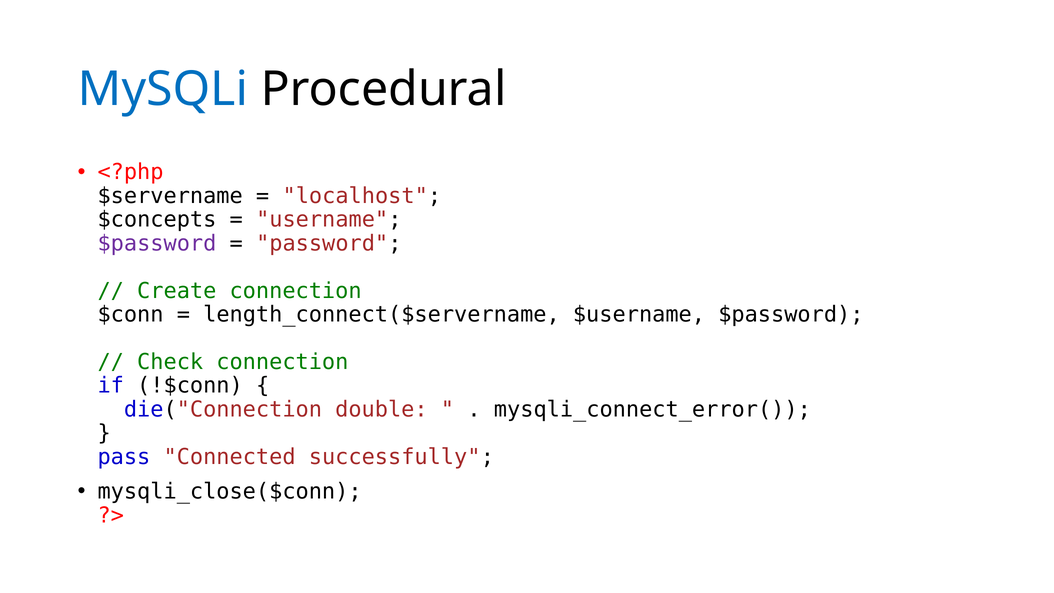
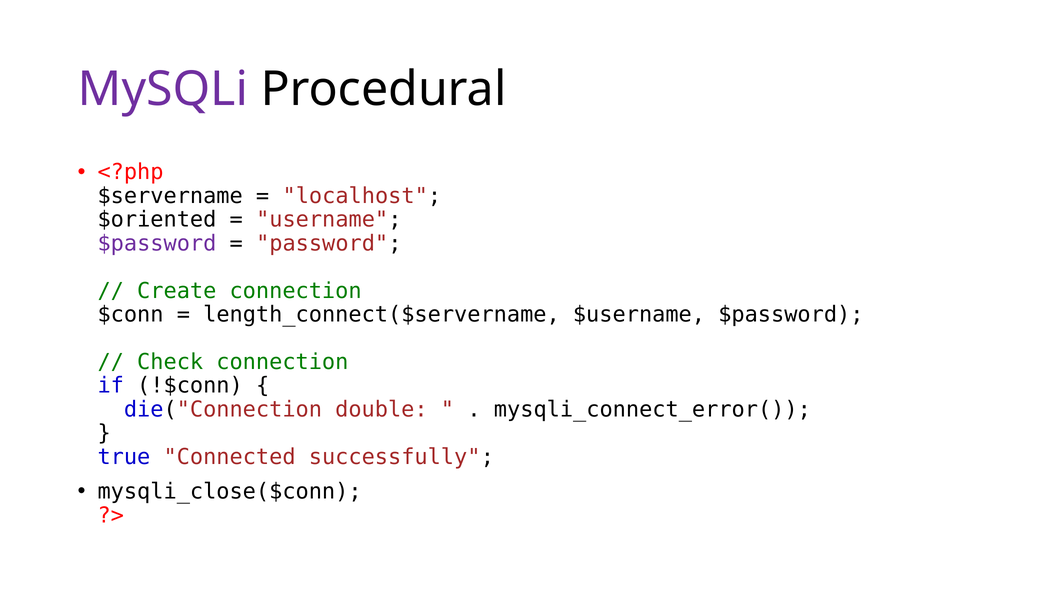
MySQLi colour: blue -> purple (163, 89)
$concepts: $concepts -> $oriented (157, 220)
pass: pass -> true (124, 457)
